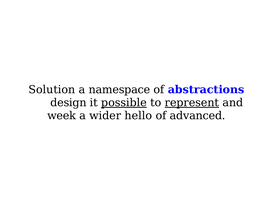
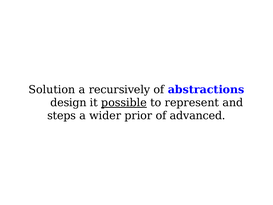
namespace: namespace -> recursively (119, 90)
represent underline: present -> none (192, 103)
week: week -> steps (62, 115)
hello: hello -> prior (138, 115)
